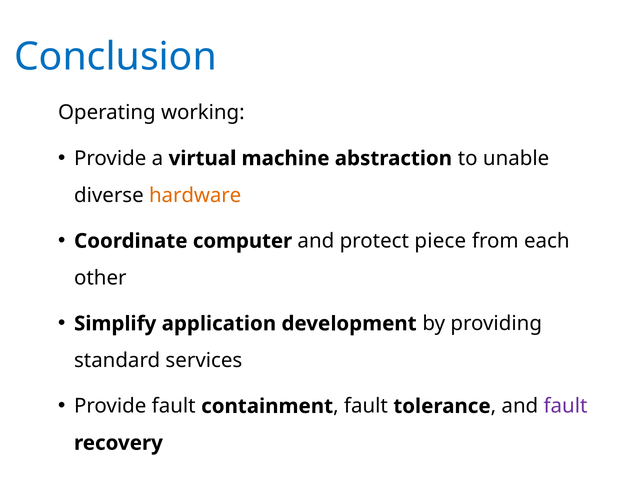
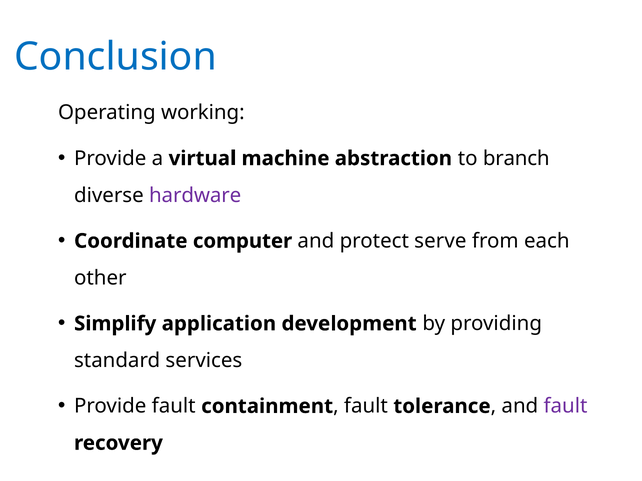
unable: unable -> branch (516, 159)
hardware colour: orange -> purple (195, 195)
piece: piece -> serve (440, 241)
